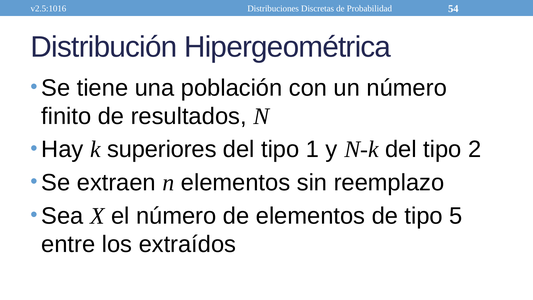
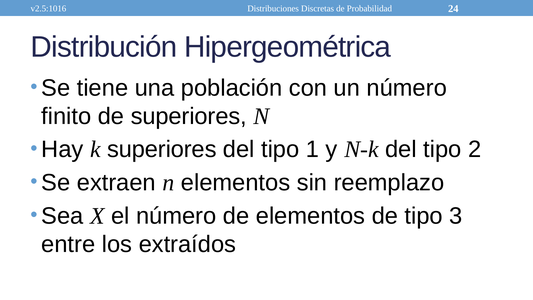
54: 54 -> 24 (453, 9)
de resultados: resultados -> superiores (189, 116)
5: 5 -> 3 (456, 216)
